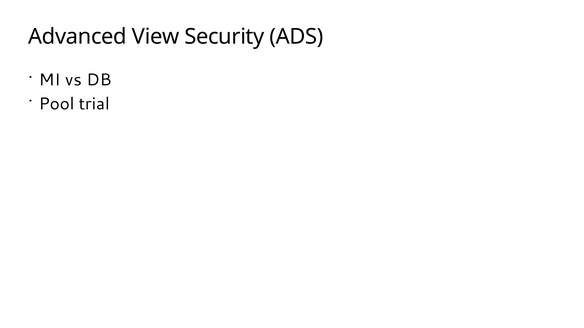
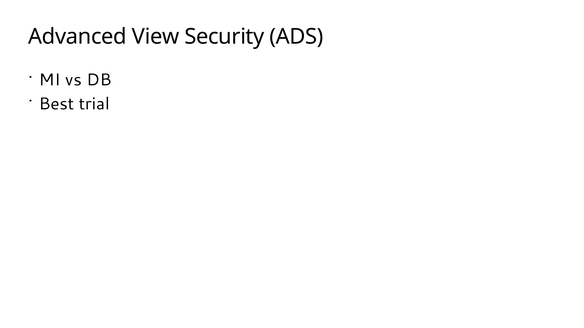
Pool: Pool -> Best (57, 104)
